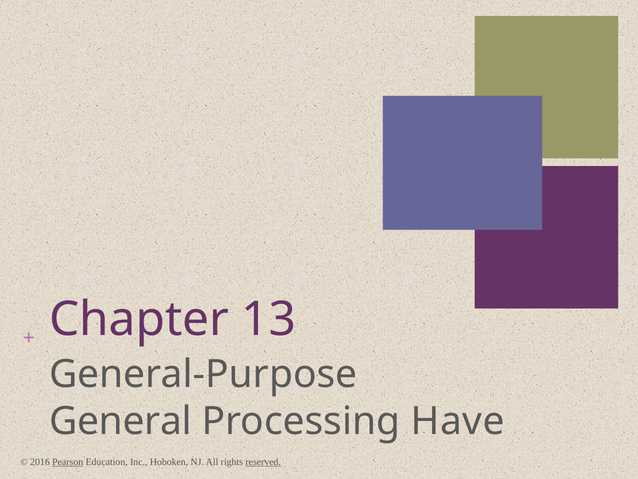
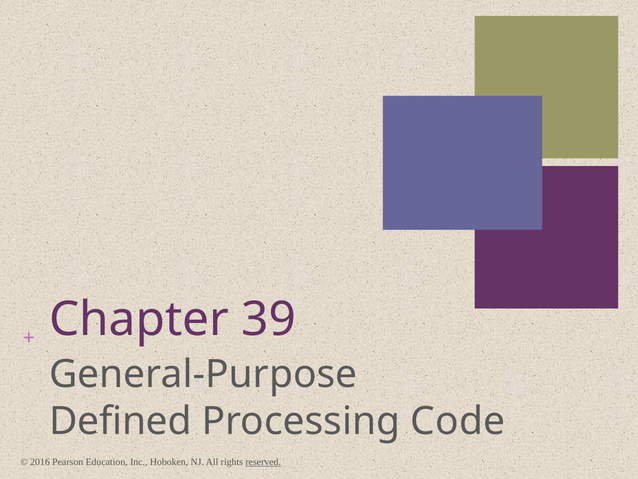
13: 13 -> 39 (269, 319)
General: General -> Defined (120, 421)
Have: Have -> Code (458, 421)
Pearson underline: present -> none (68, 462)
